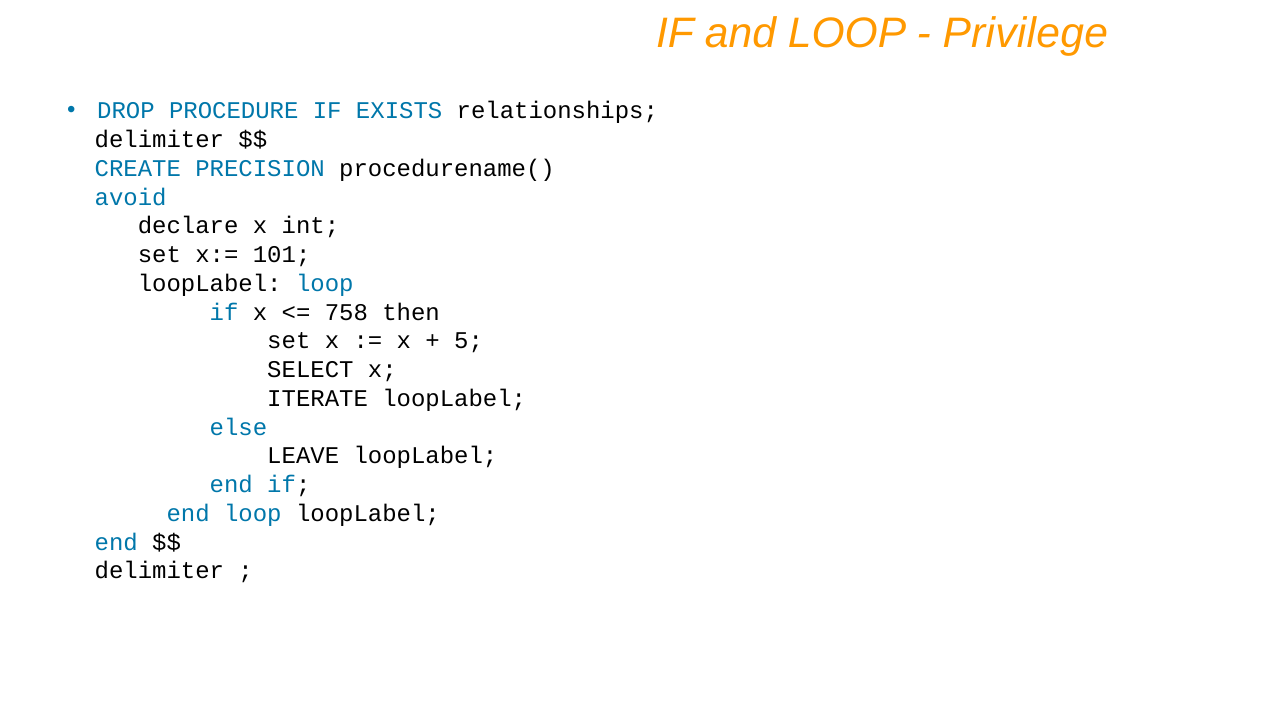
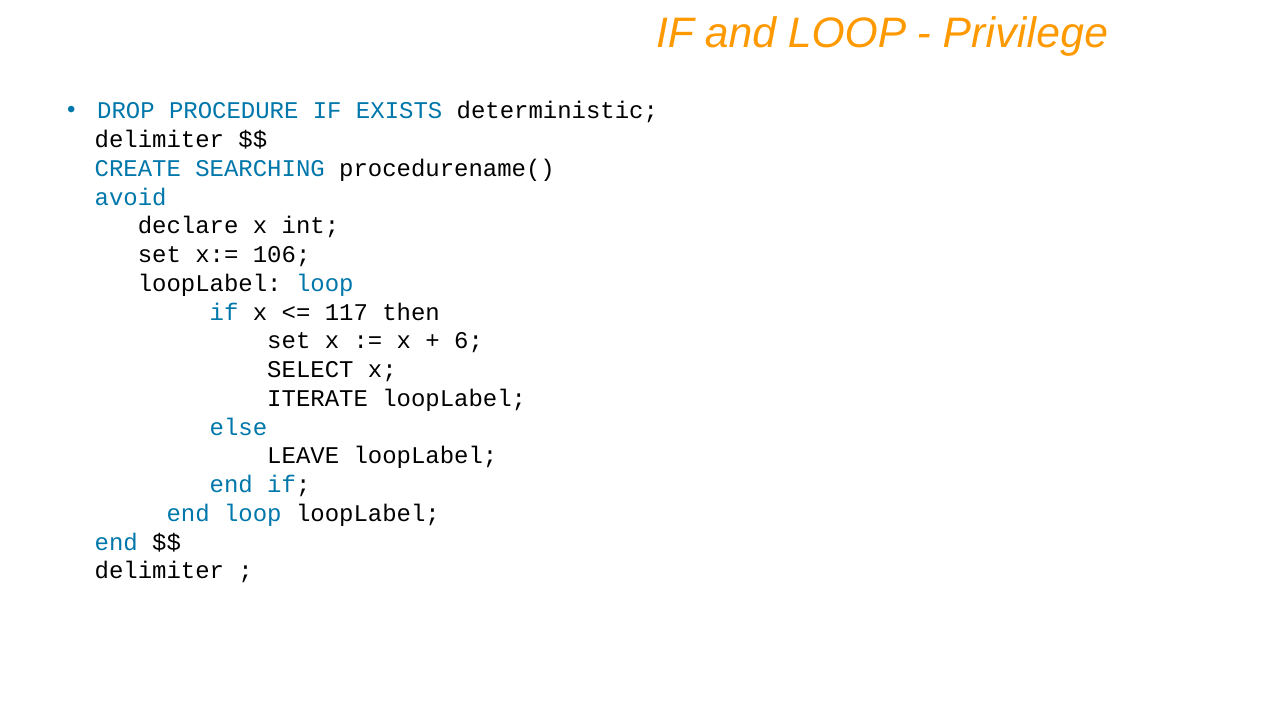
relationships: relationships -> deterministic (557, 111)
PRECISION: PRECISION -> SEARCHING (260, 168)
101: 101 -> 106 (282, 255)
758: 758 -> 117 (346, 312)
5: 5 -> 6 (469, 341)
